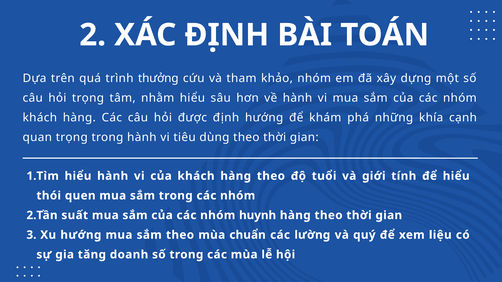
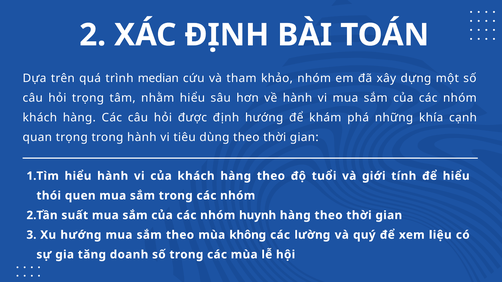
thưởng: thưởng -> median (158, 78)
chuẩn: chuẩn -> không (248, 235)
